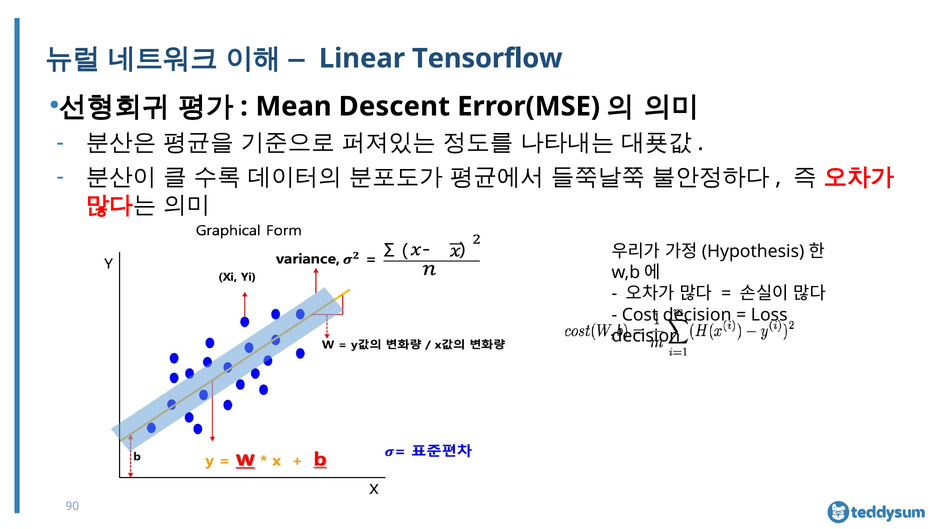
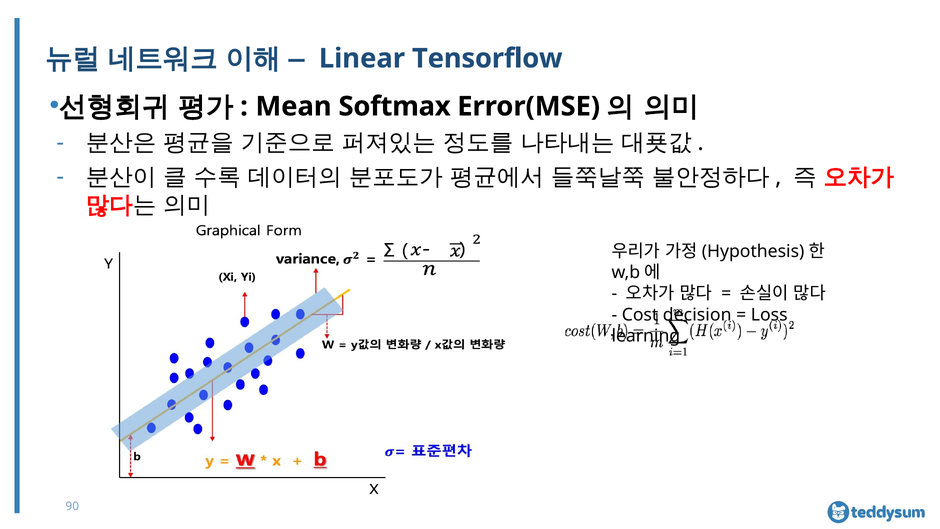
Descent: Descent -> Softmax (395, 106)
decision: decision -> learning (646, 336)
